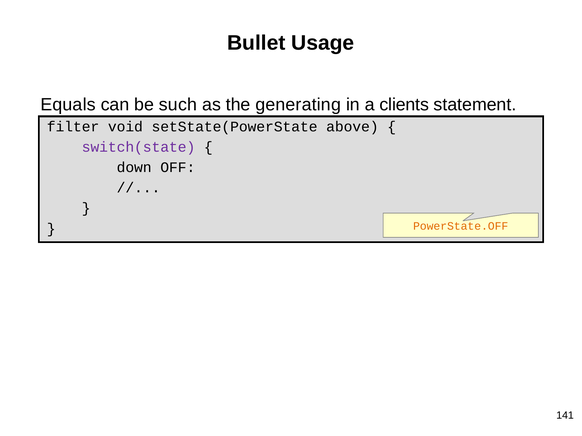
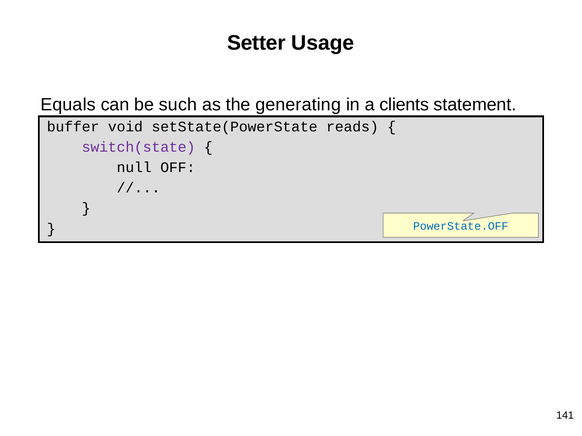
Bullet: Bullet -> Setter (256, 43)
filter: filter -> buffer (73, 127)
above: above -> reads (352, 127)
down: down -> null (134, 168)
PowerState.OFF colour: orange -> blue (461, 226)
